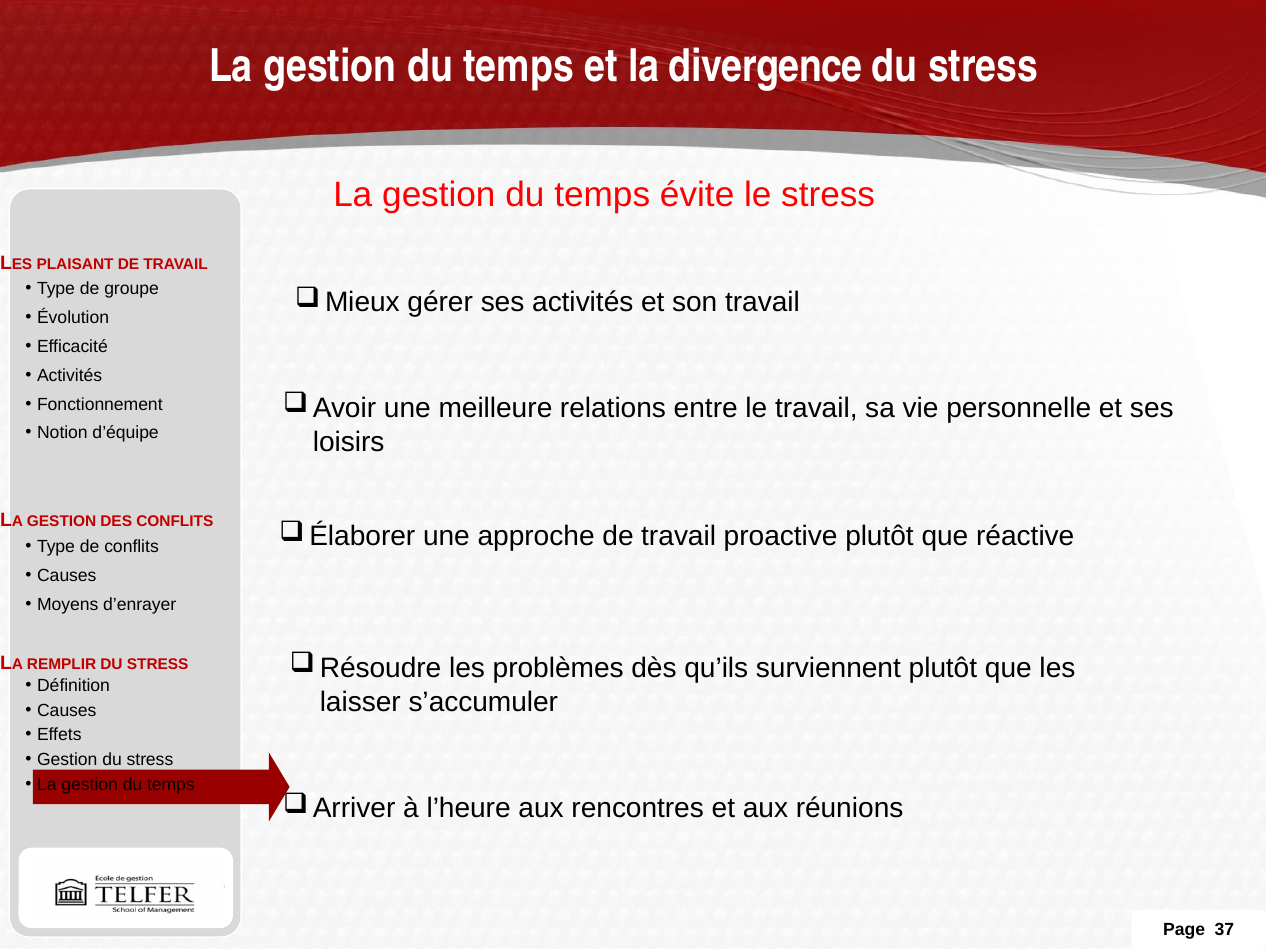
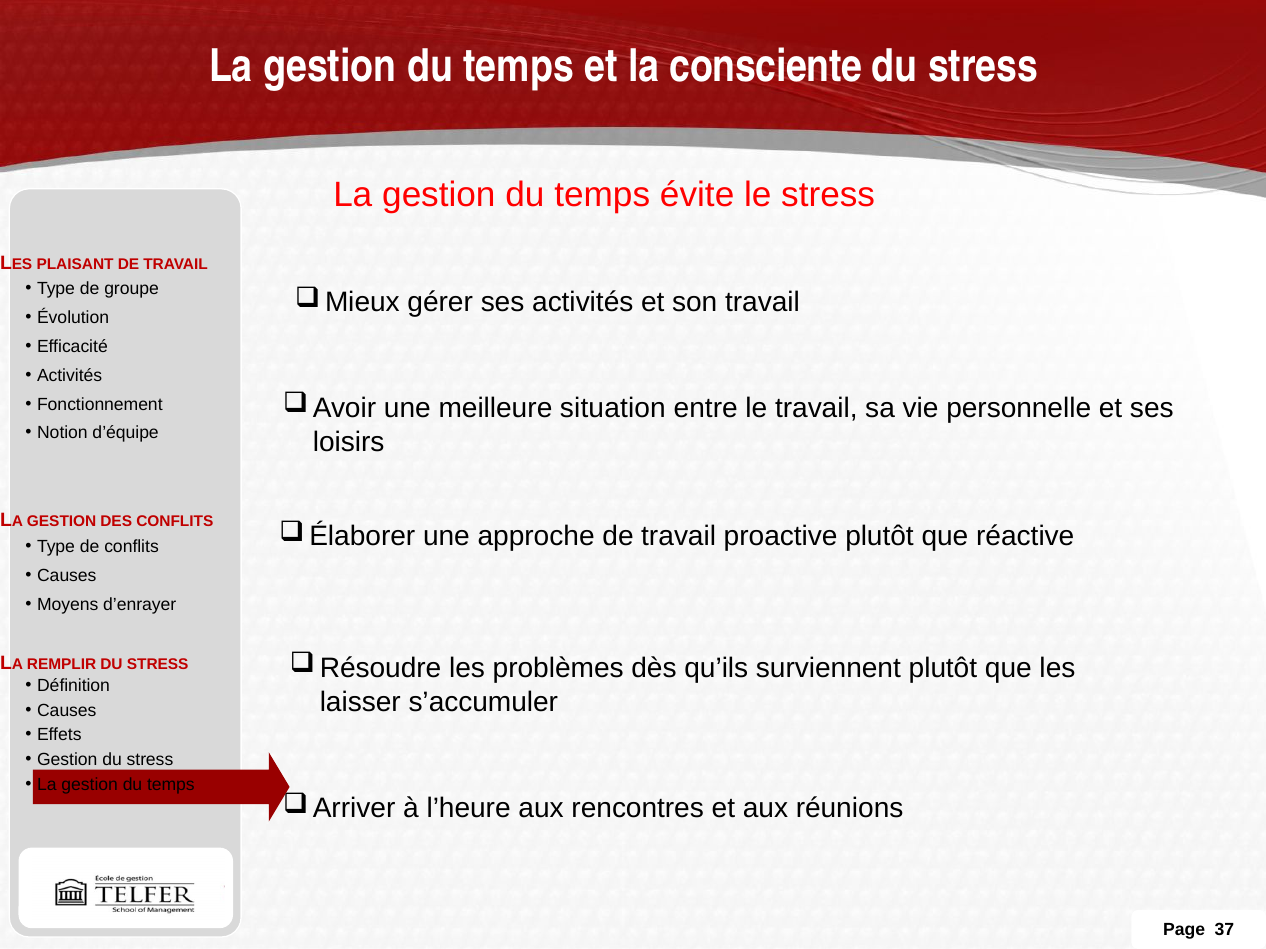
divergence: divergence -> consciente (766, 67)
relations: relations -> situation (613, 408)
